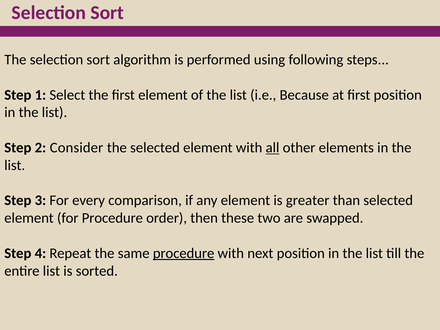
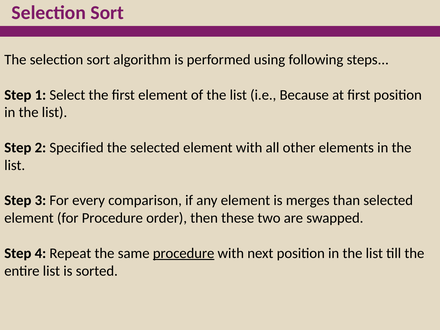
Consider: Consider -> Specified (77, 148)
all underline: present -> none (272, 148)
greater: greater -> merges (308, 200)
